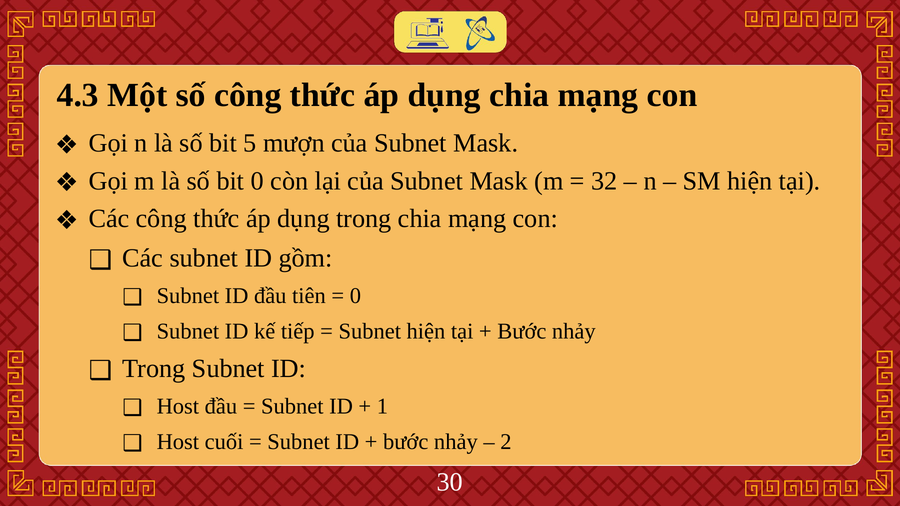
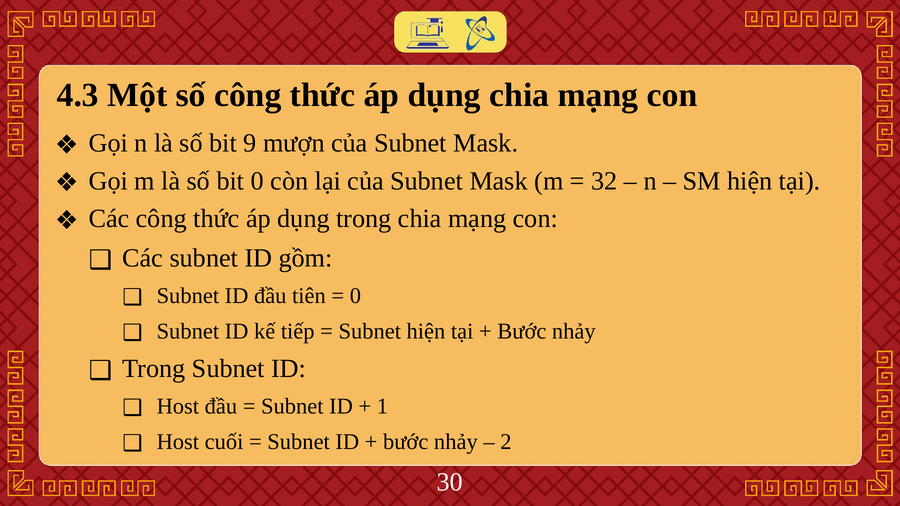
5: 5 -> 9 (250, 143)
